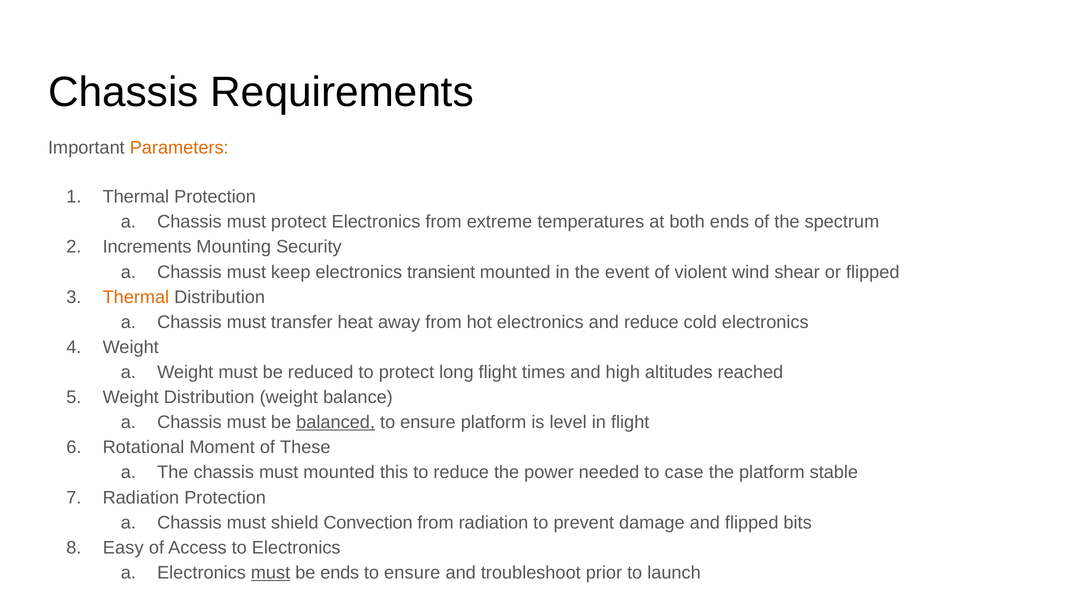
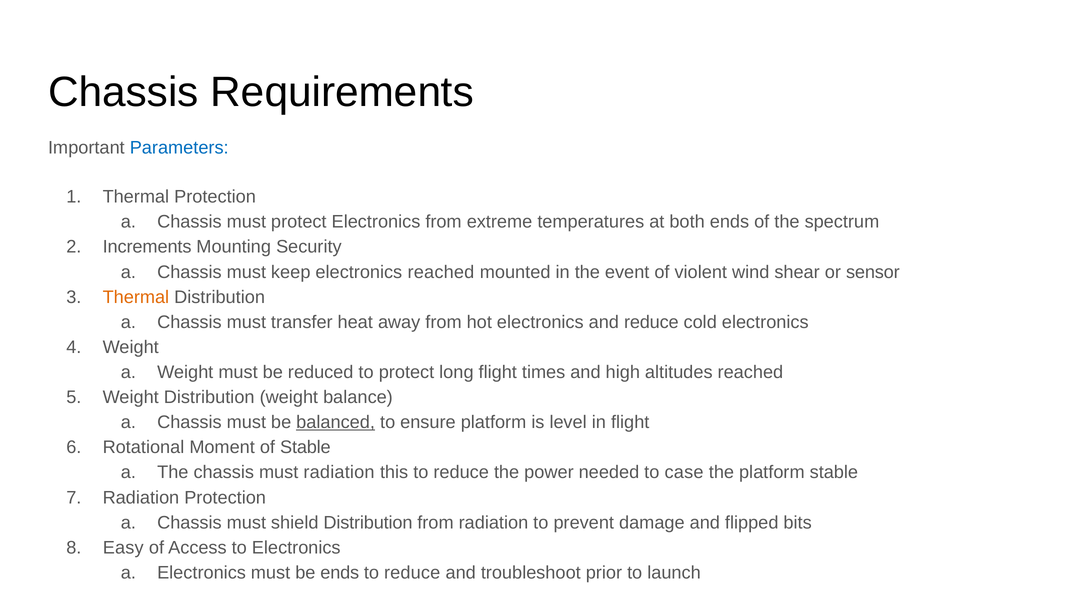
Parameters colour: orange -> blue (179, 148)
electronics transient: transient -> reached (441, 272)
or flipped: flipped -> sensor (873, 272)
of These: These -> Stable (305, 448)
must mounted: mounted -> radiation (339, 473)
shield Convection: Convection -> Distribution (368, 523)
must underline: present -> none (271, 573)
ensure: ensure -> reduce (412, 573)
